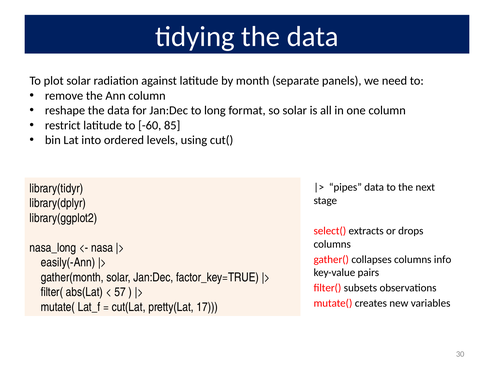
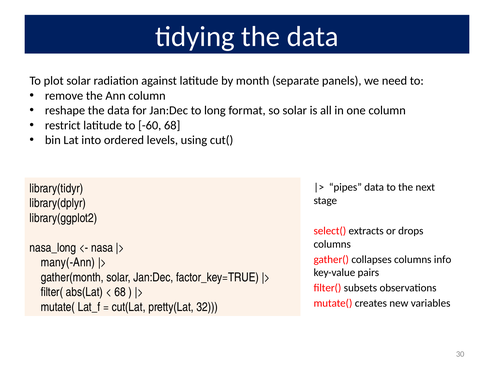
-60 85: 85 -> 68 (172, 125)
easily(-Ann: easily(-Ann -> many(-Ann (68, 262)
57: 57 -> 68 (120, 292)
17: 17 -> 32 (207, 307)
